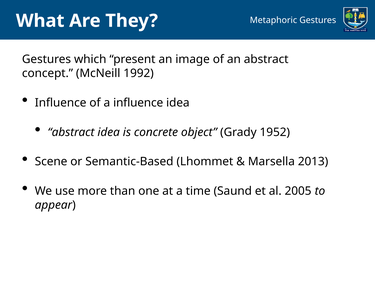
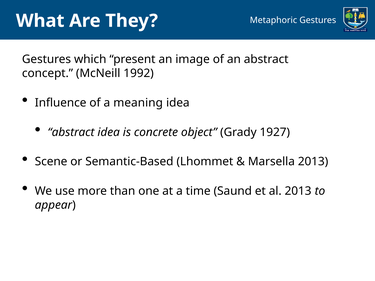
a influence: influence -> meaning (138, 103)
1952: 1952 -> 1927 (275, 132)
al 2005: 2005 -> 2013 (298, 191)
